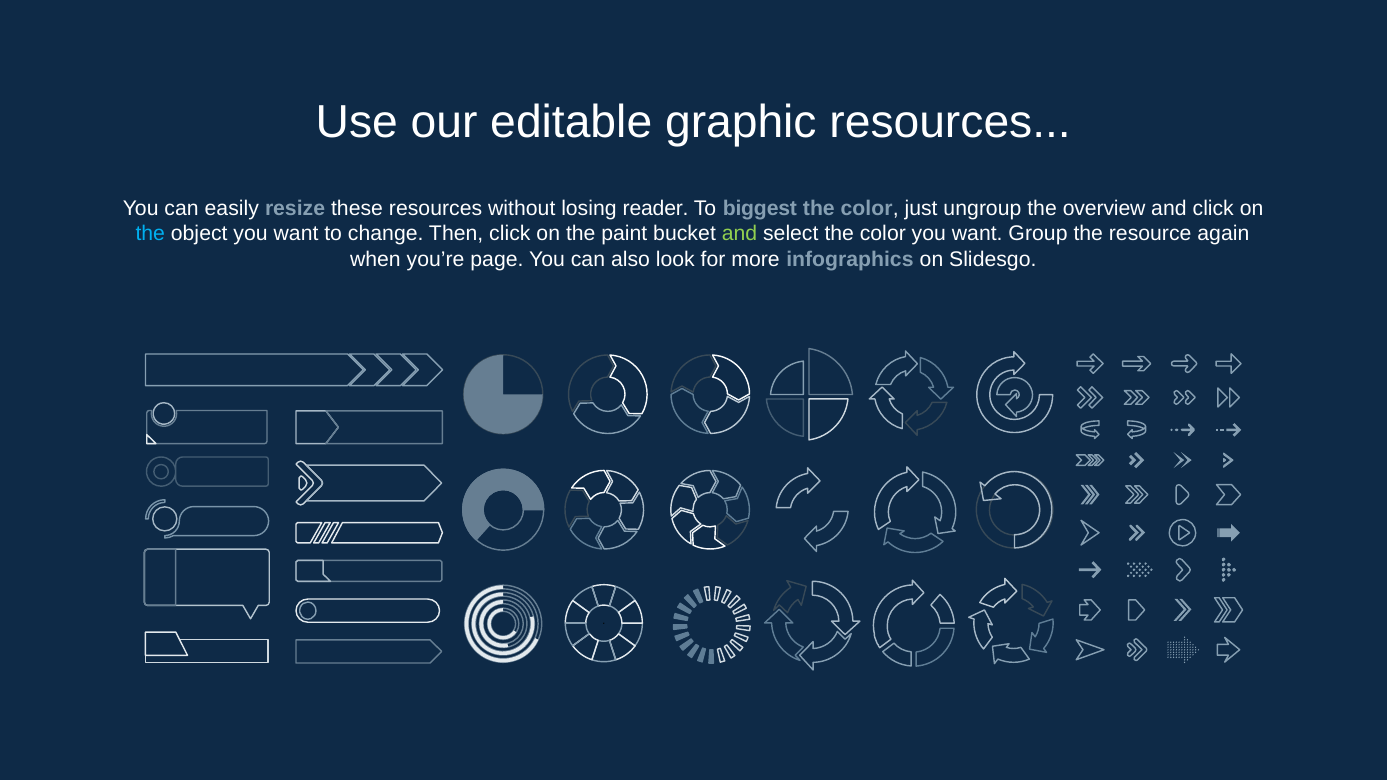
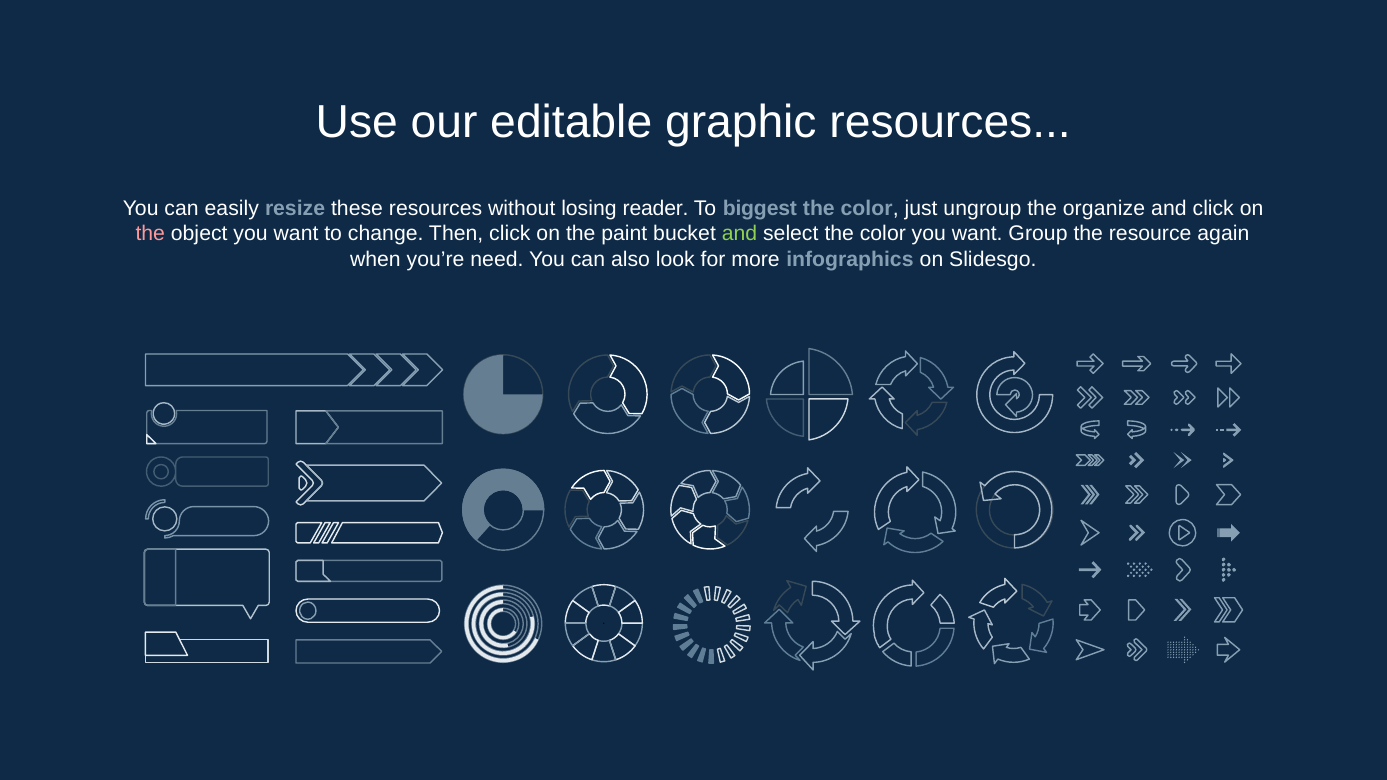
overview: overview -> organize (1104, 208)
the colour: light blue -> pink (150, 234)
page: page -> need (497, 259)
